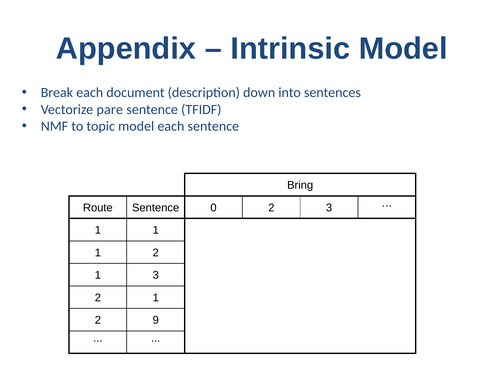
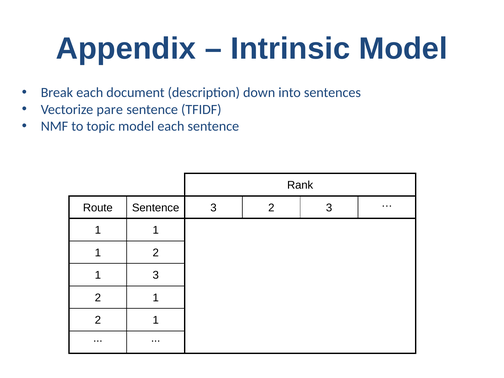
Bring: Bring -> Rank (300, 185)
Sentence 0: 0 -> 3 (214, 208)
9: 9 -> 1 (156, 320)
